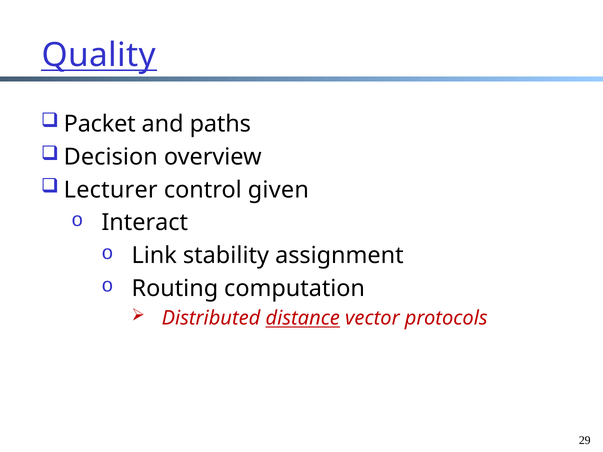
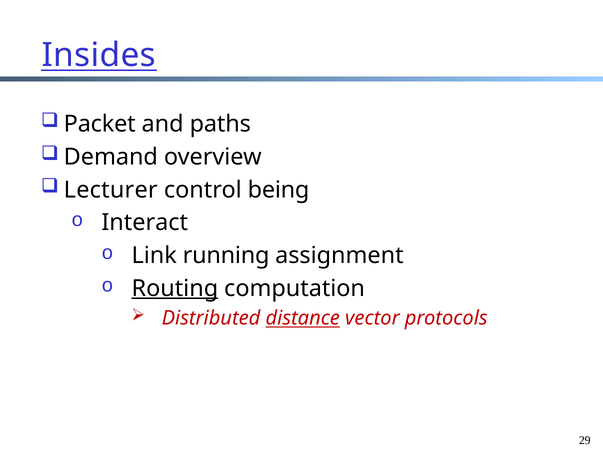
Quality: Quality -> Insides (99, 55)
Decision: Decision -> Demand (111, 157)
given: given -> being (279, 190)
stability: stability -> running (226, 256)
Routing underline: none -> present (175, 288)
